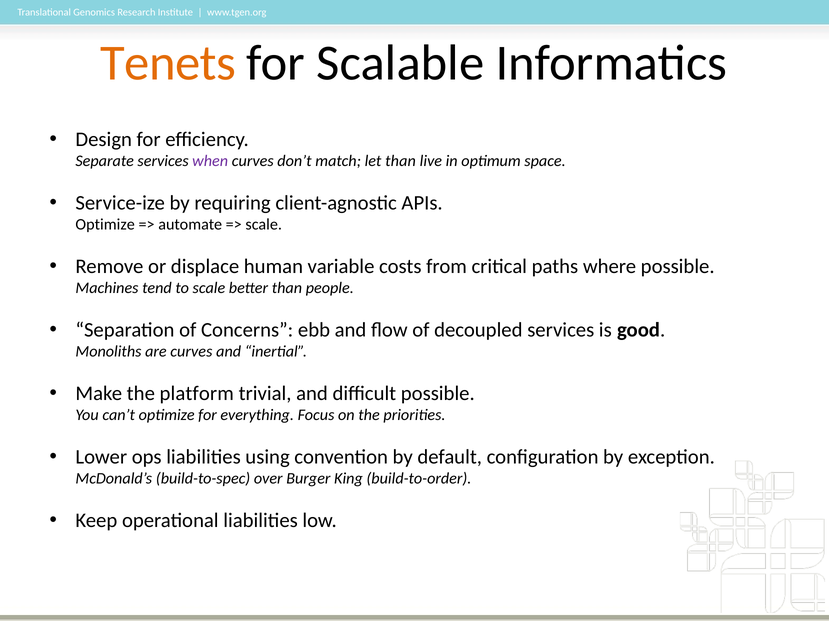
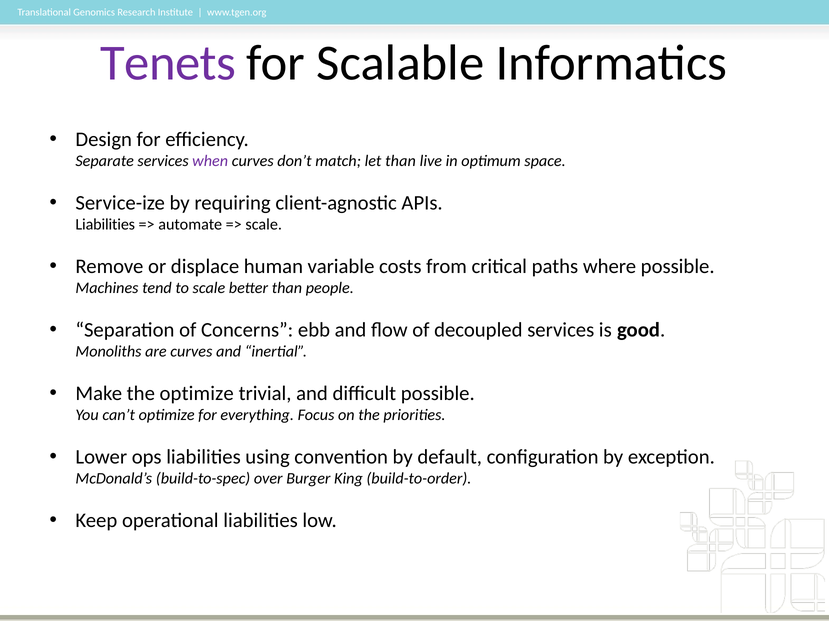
Tenets colour: orange -> purple (168, 63)
Optimize: Optimize -> Liabilities (105, 225)
the platform: platform -> optimize (197, 394)
